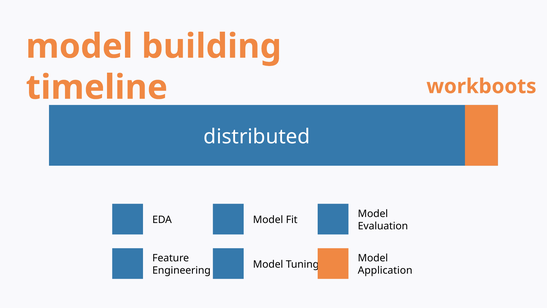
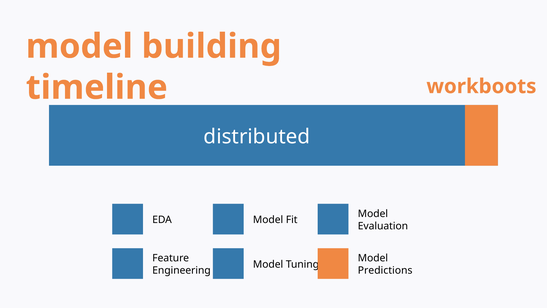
Application: Application -> Predictions (385, 270)
